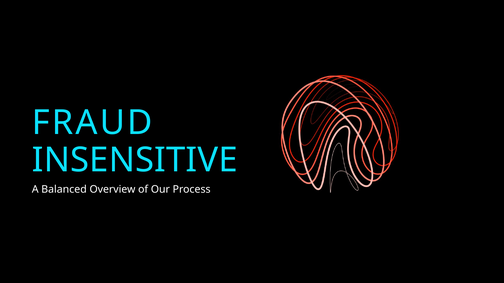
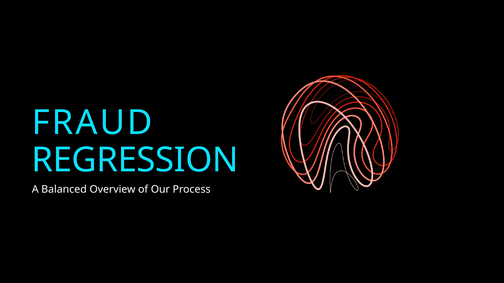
INSENSITIVE: INSENSITIVE -> REGRESSION (135, 160)
